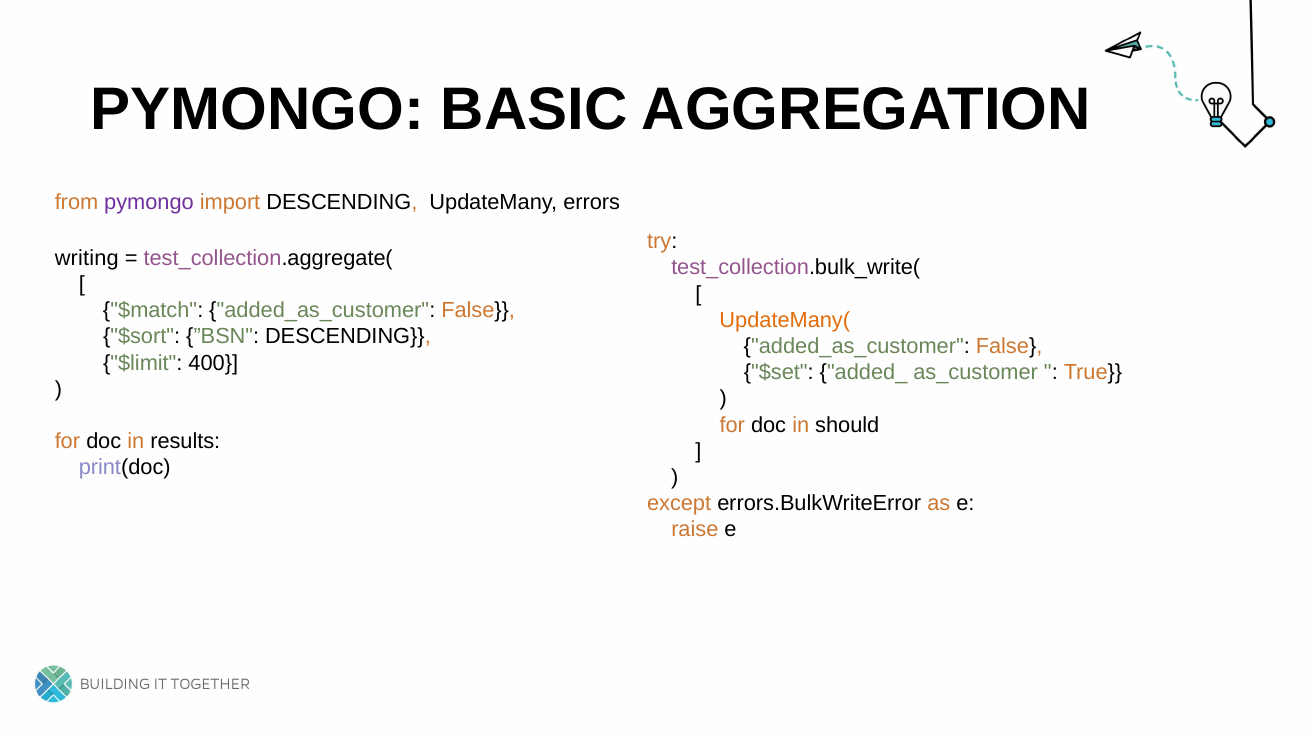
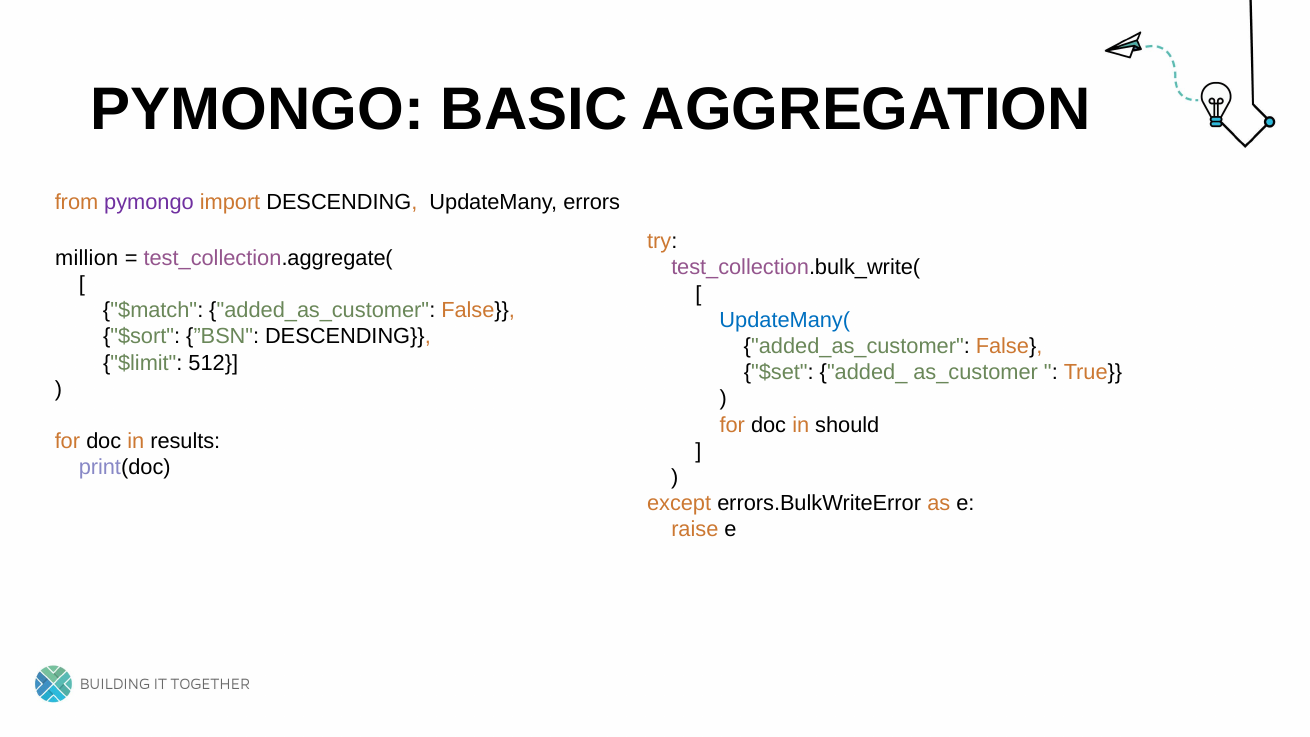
writing: writing -> million (87, 258)
UpdateMany( colour: orange -> blue (785, 320)
400: 400 -> 512 (213, 363)
